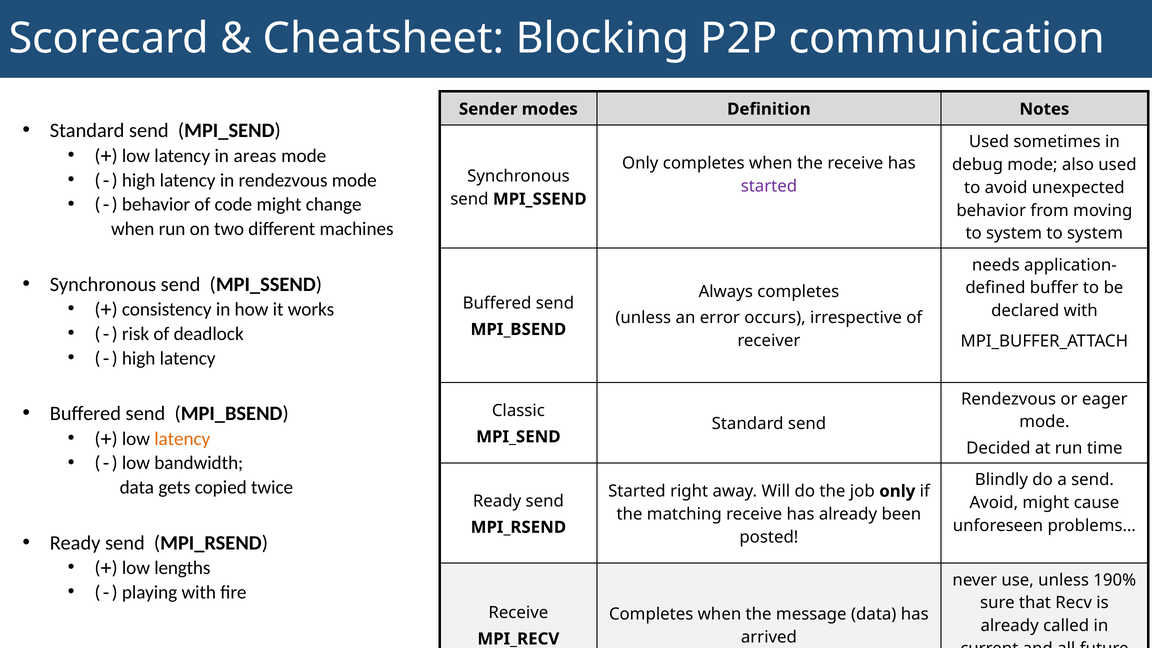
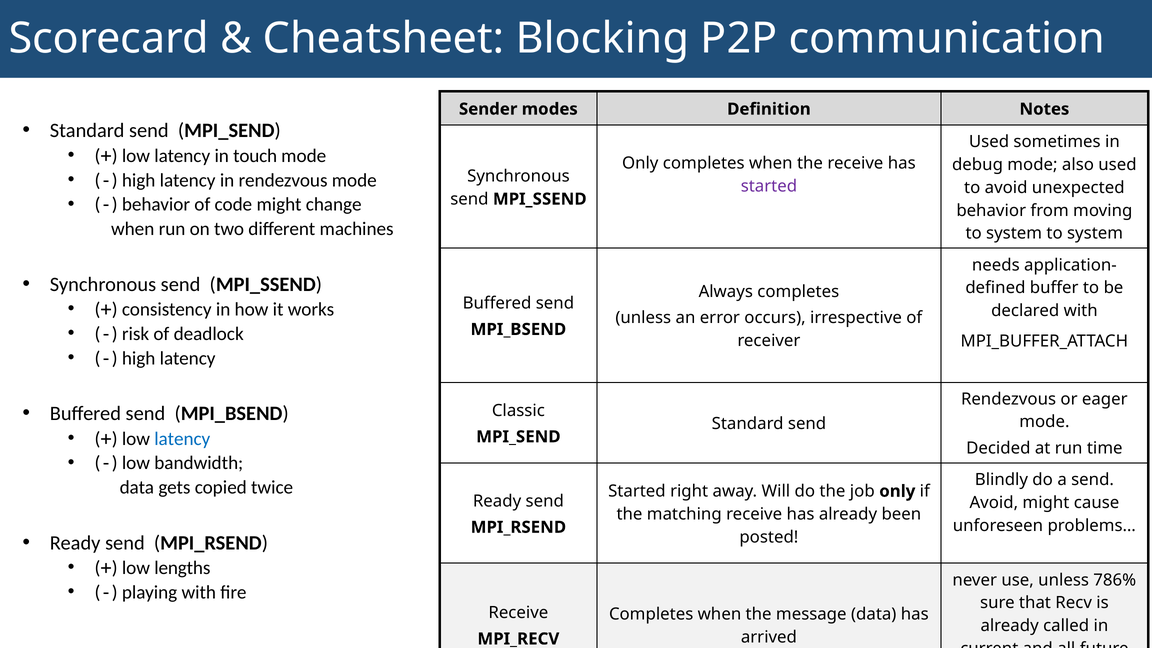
areas: areas -> touch (255, 156)
latency colour: orange -> blue (182, 439)
190%: 190% -> 786% (1115, 580)
